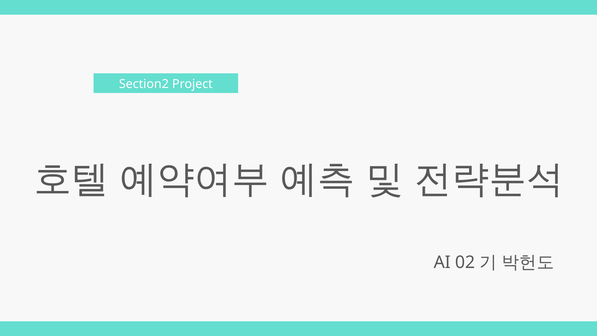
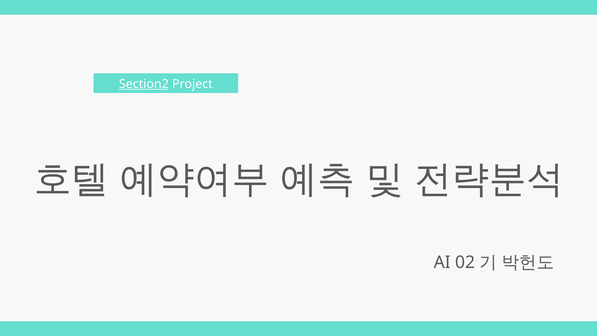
Section2 underline: none -> present (144, 84)
